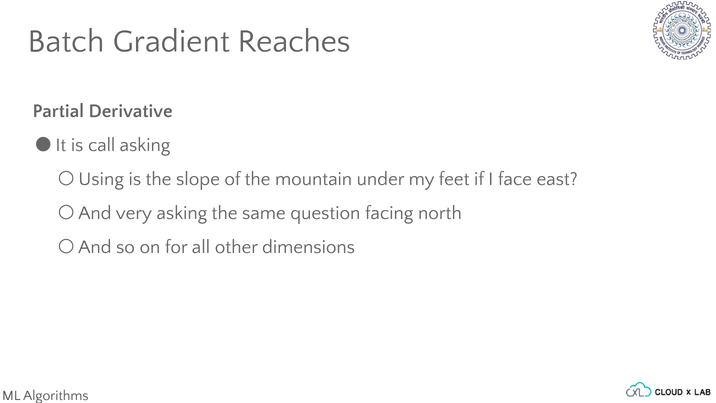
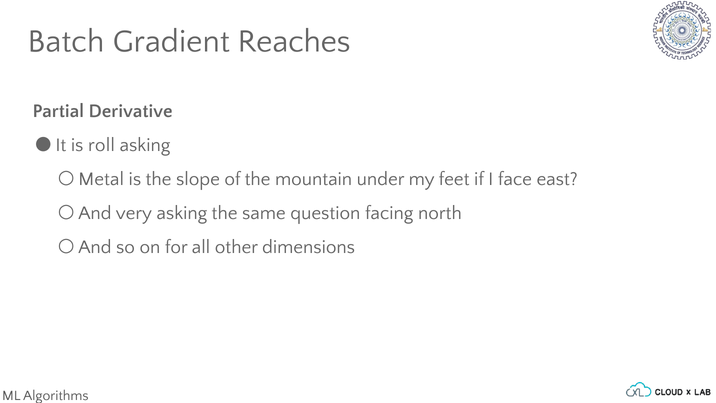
call: call -> roll (101, 145)
Using: Using -> Metal (101, 179)
